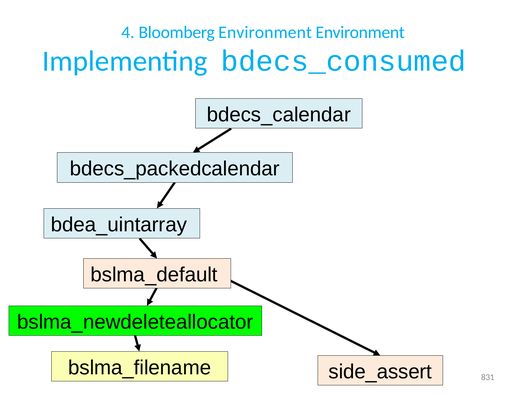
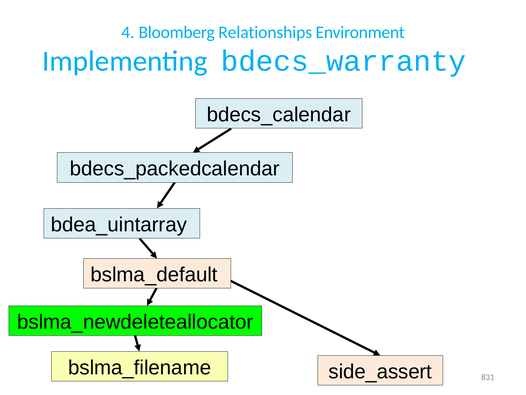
Bloomberg Environment: Environment -> Relationships (265, 32)
bdecs_consumed: bdecs_consumed -> bdecs_warranty (344, 61)
